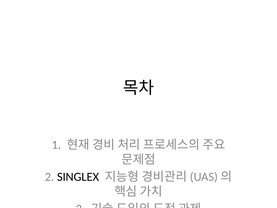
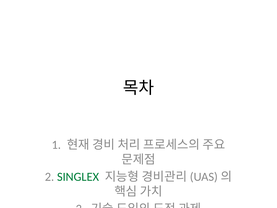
SINGLEX colour: black -> green (78, 177)
